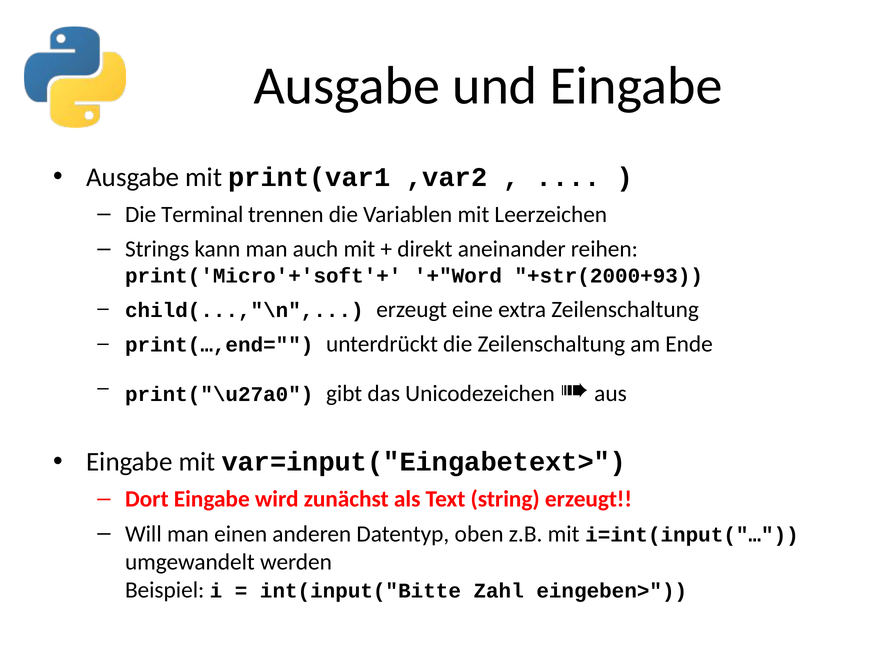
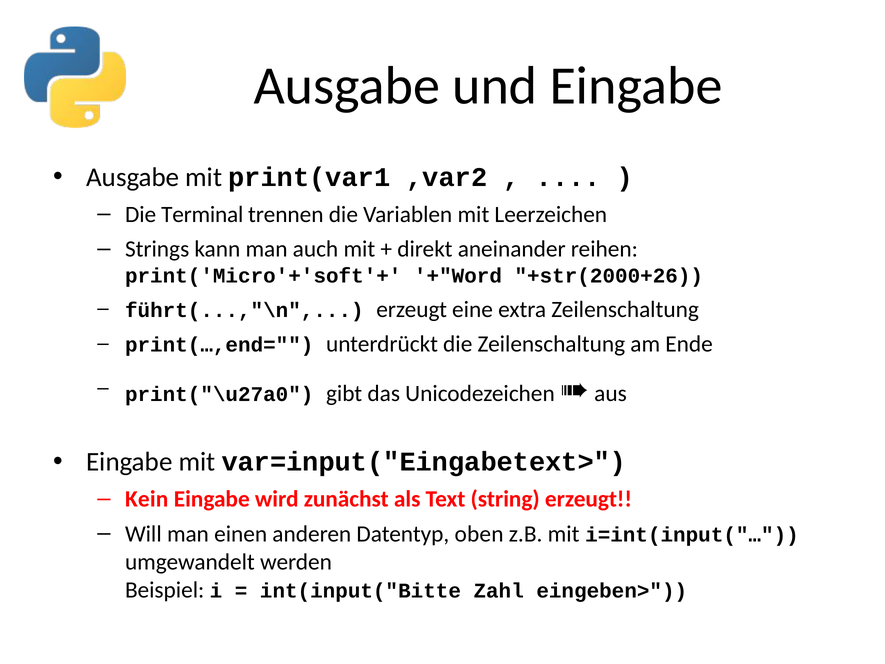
+str(2000+93: +str(2000+93 -> +str(2000+26 (609, 276)
child(...,"\n: child(...,"\n -> führt(...,"\n (244, 310)
Dort: Dort -> Kein (147, 499)
